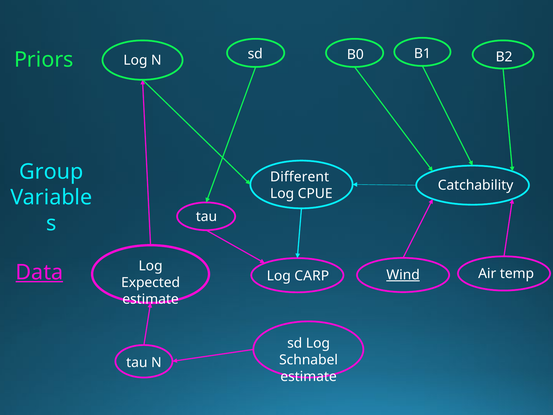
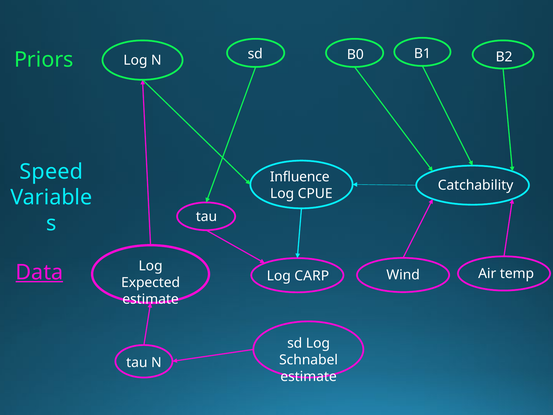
Group: Group -> Speed (51, 172)
Different: Different -> Influence (300, 177)
Wind underline: present -> none (403, 275)
